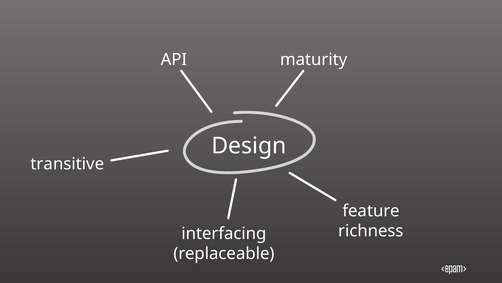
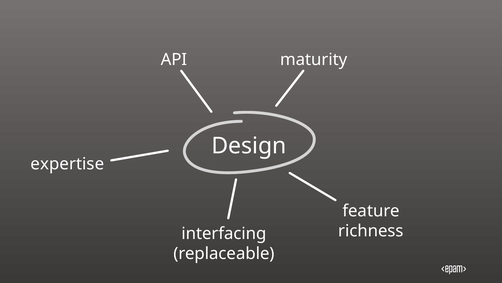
transitive: transitive -> expertise (67, 163)
